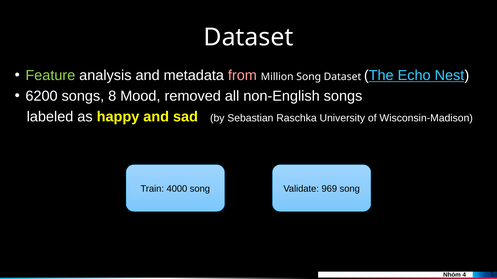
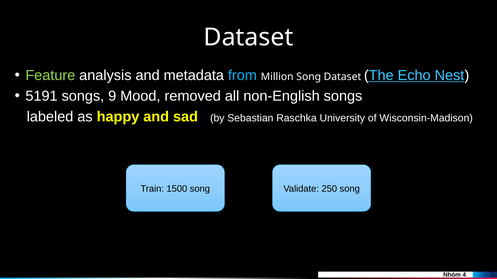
from colour: pink -> light blue (242, 75)
6200: 6200 -> 5191 (42, 96)
8: 8 -> 9 (112, 96)
4000: 4000 -> 1500 (177, 189)
969: 969 -> 250 (329, 189)
